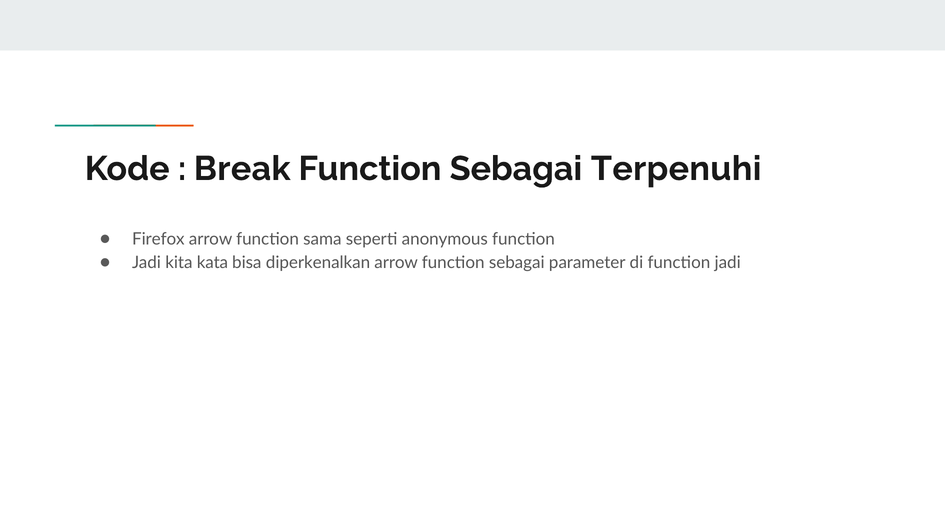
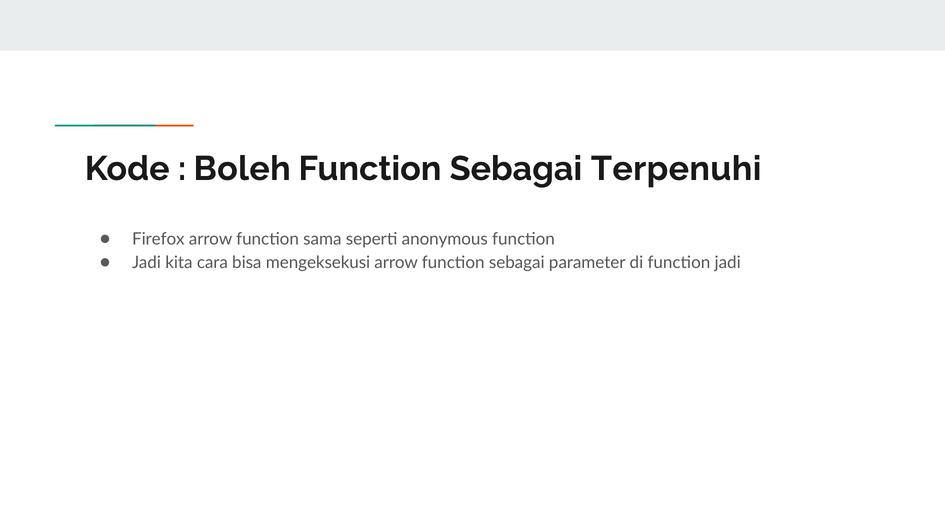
Break: Break -> Boleh (242, 169)
kata: kata -> cara (212, 262)
diperkenalkan: diperkenalkan -> mengeksekusi (318, 262)
